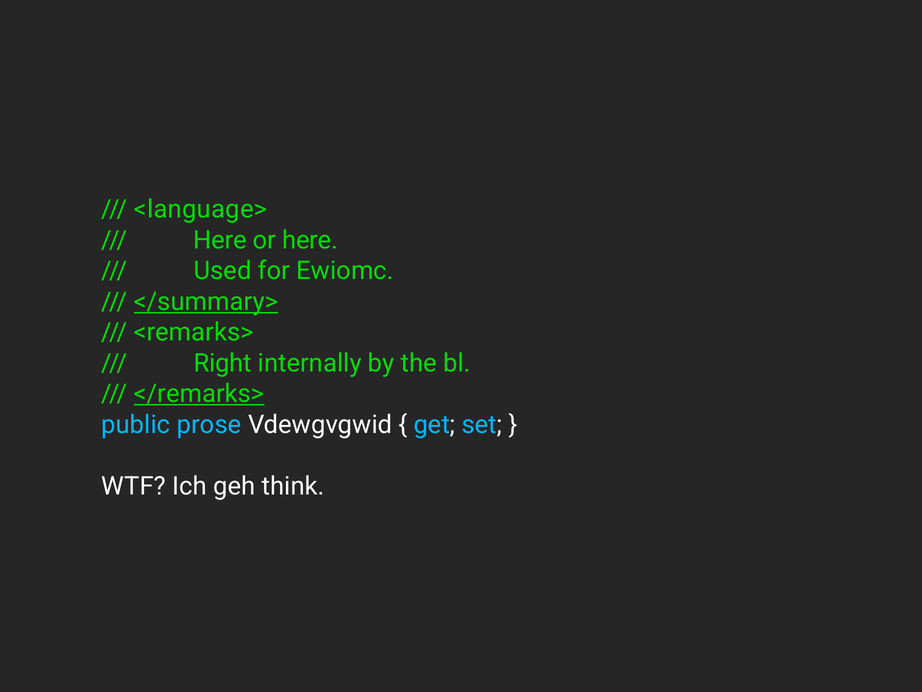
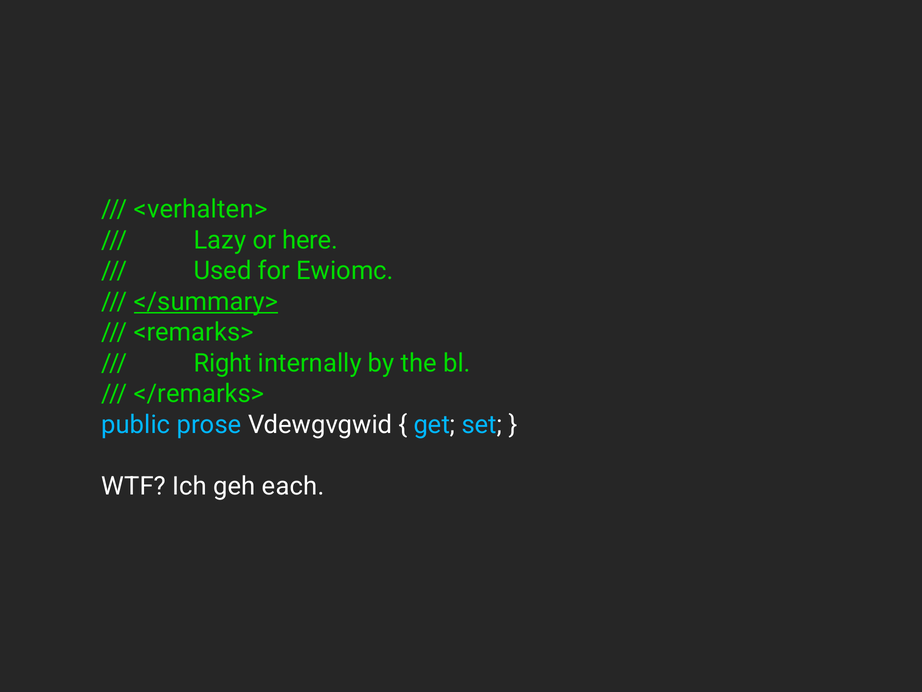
<language>: <language> -> <verhalten> (201, 209)
Here: Here -> Lazy (220, 240)
</remarks> underline: present -> none (199, 394)
think: think -> each (293, 486)
